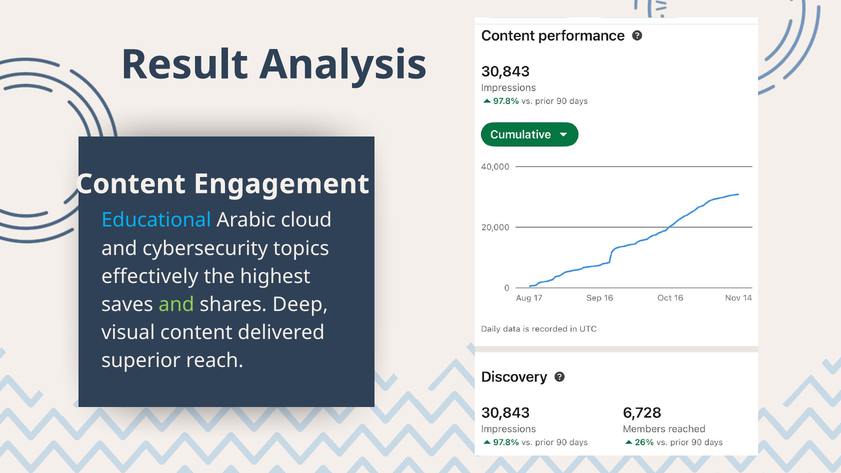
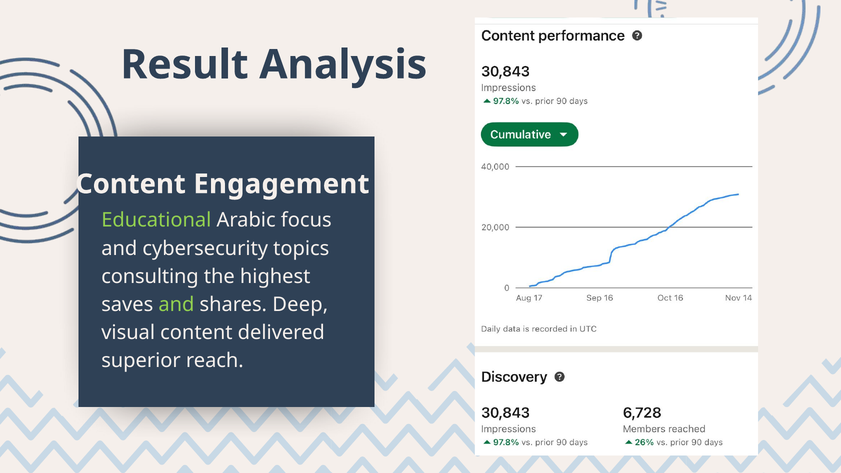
Educational colour: light blue -> light green (156, 220)
cloud: cloud -> focus (306, 220)
effectively: effectively -> consulting (150, 277)
